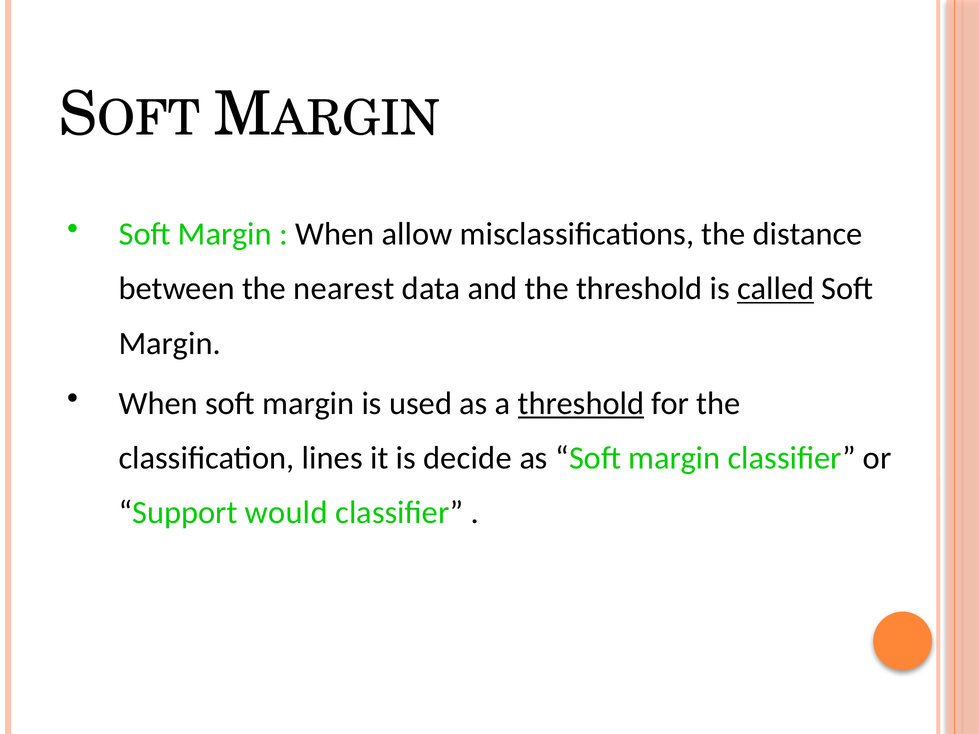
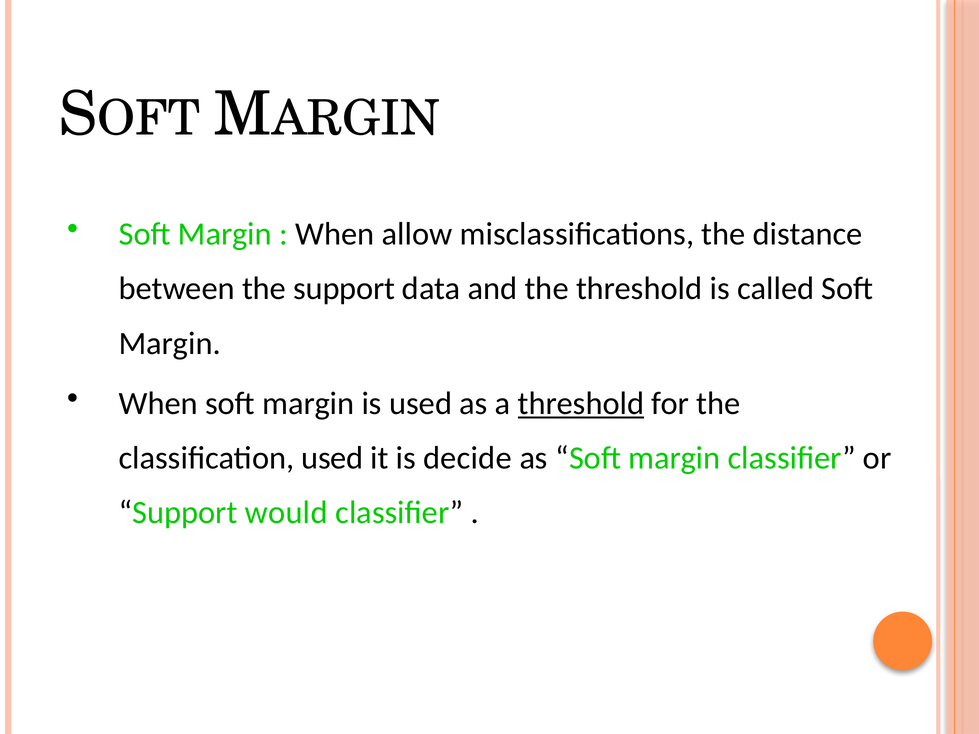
the nearest: nearest -> support (344, 289)
called underline: present -> none (776, 289)
classification lines: lines -> used (332, 458)
